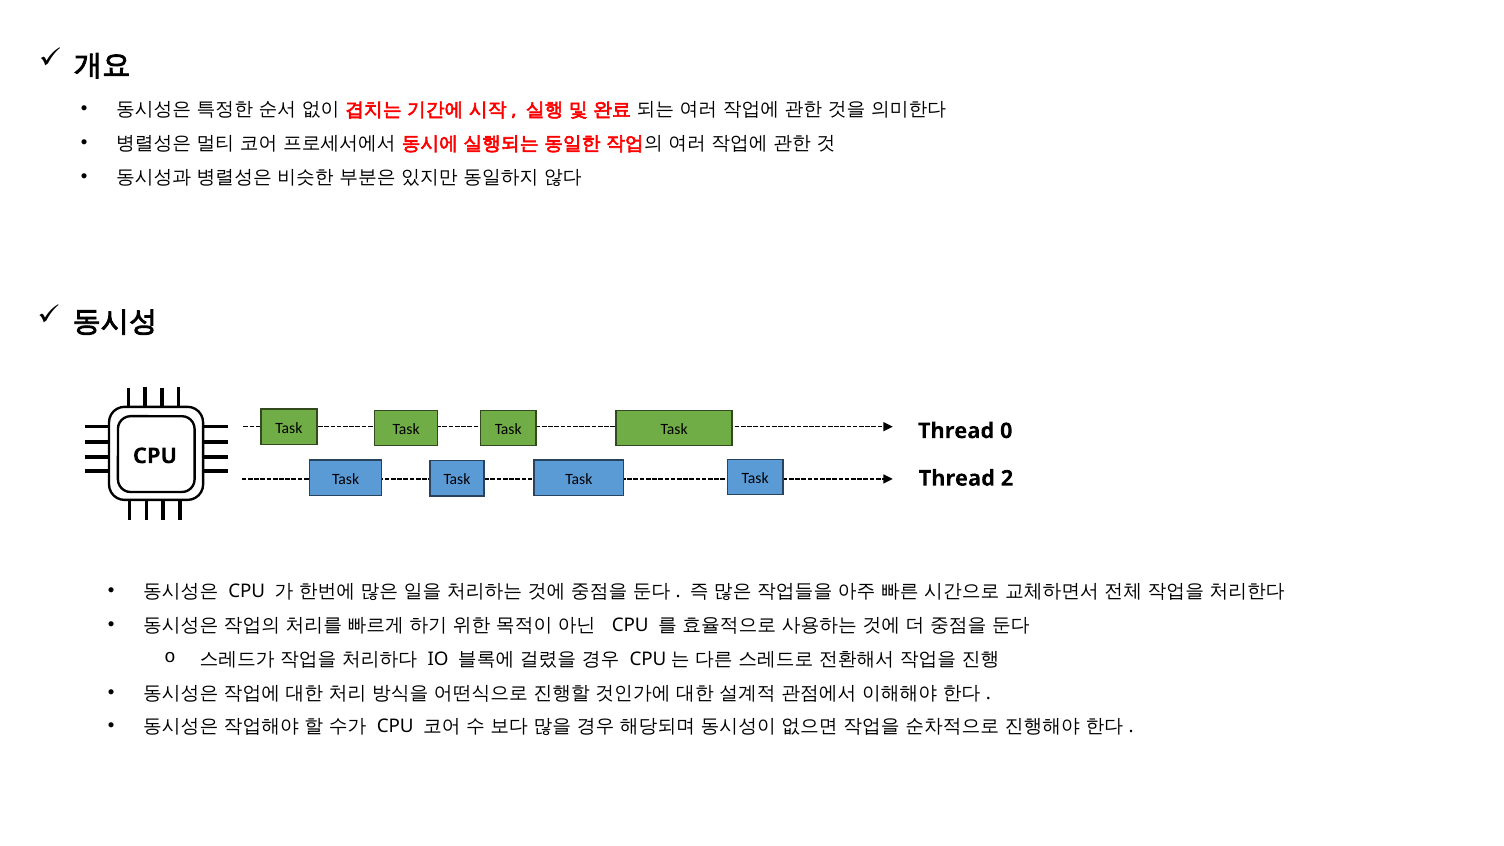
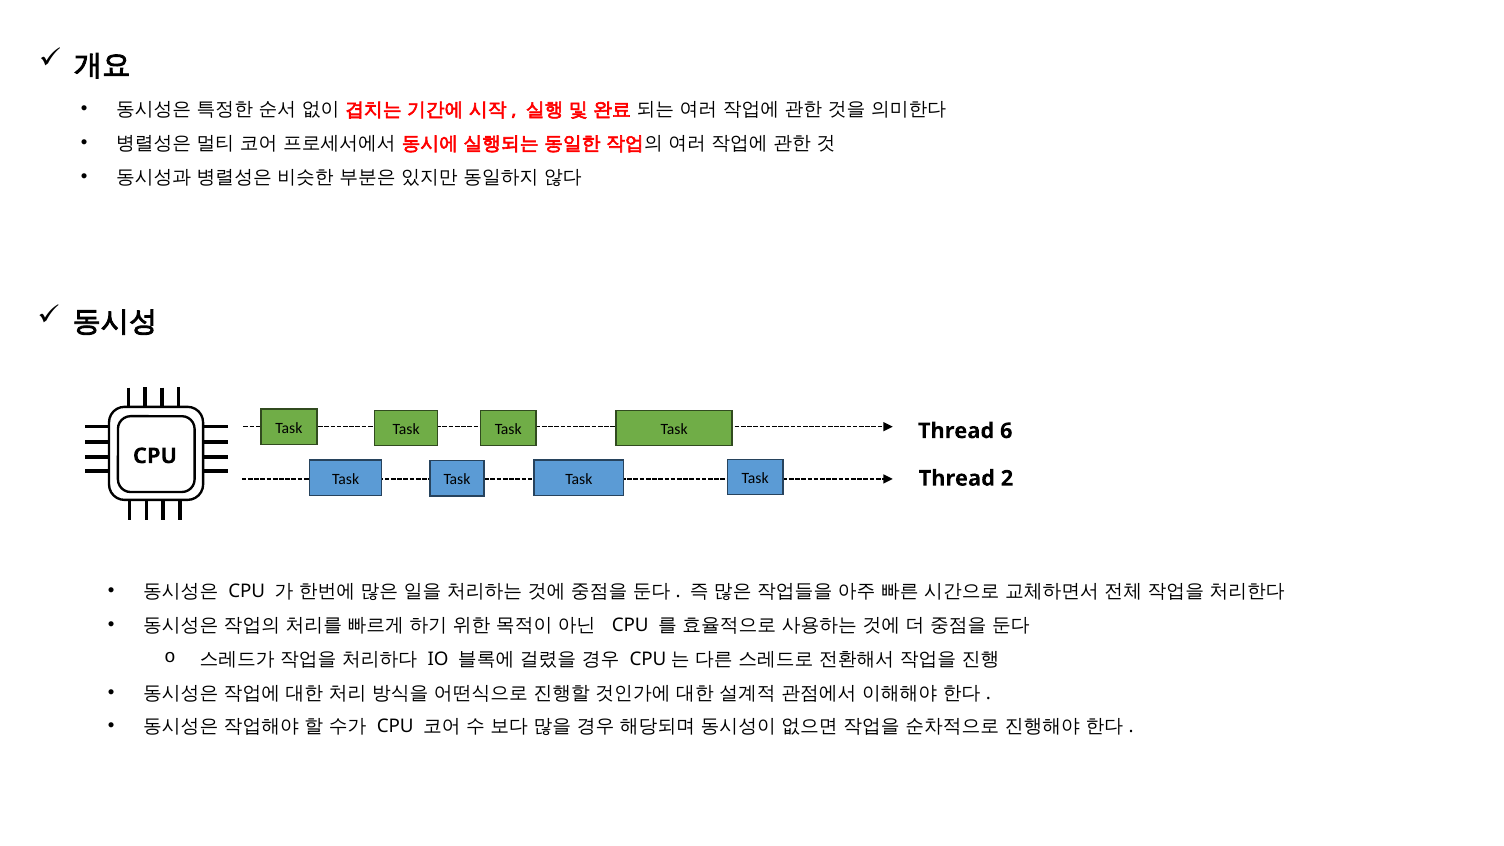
0: 0 -> 6 (1006, 431)
